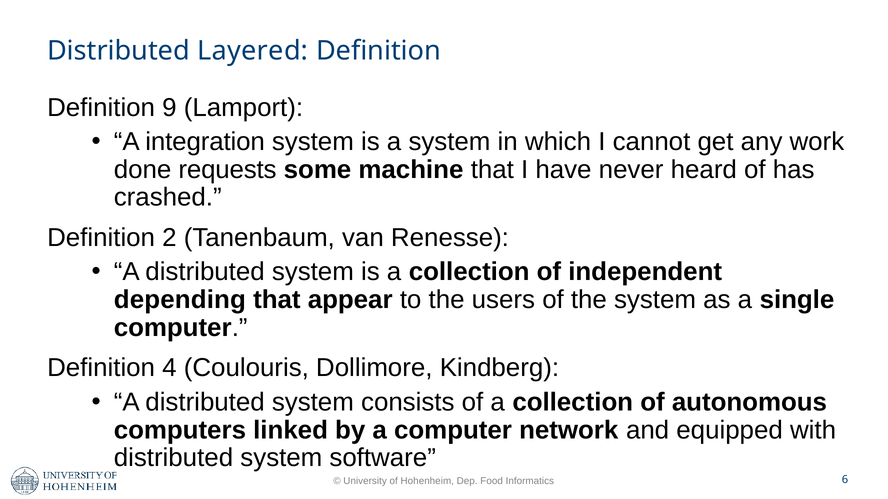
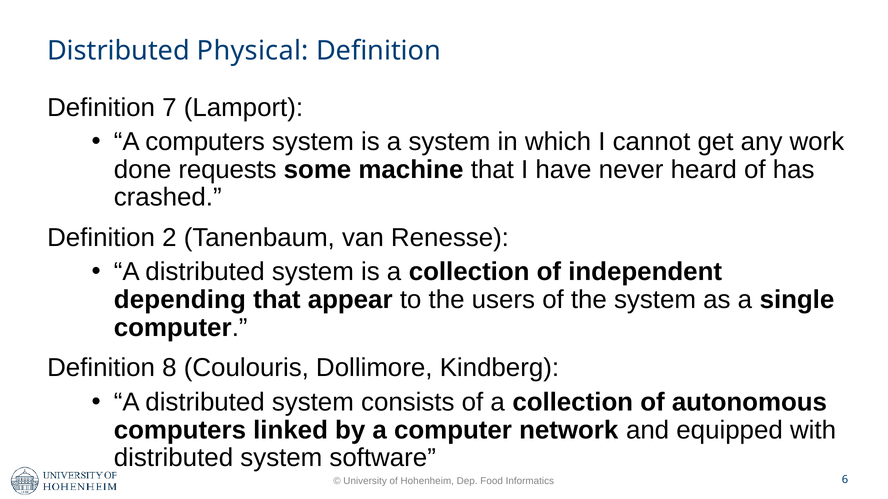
Layered: Layered -> Physical (253, 51)
9: 9 -> 7 (169, 108)
A integration: integration -> computers (205, 142)
4: 4 -> 8 (169, 368)
